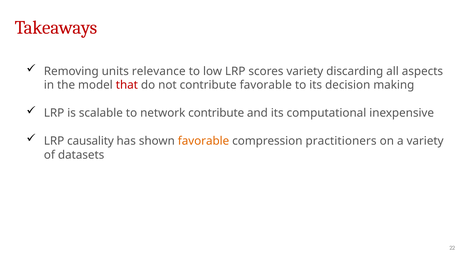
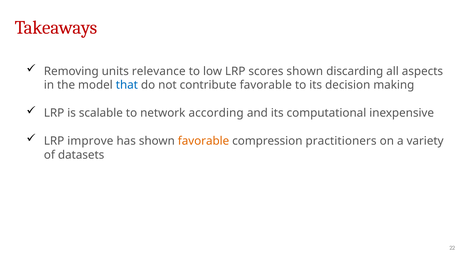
scores variety: variety -> shown (305, 71)
that colour: red -> blue (127, 85)
network contribute: contribute -> according (216, 113)
causality: causality -> improve (90, 141)
